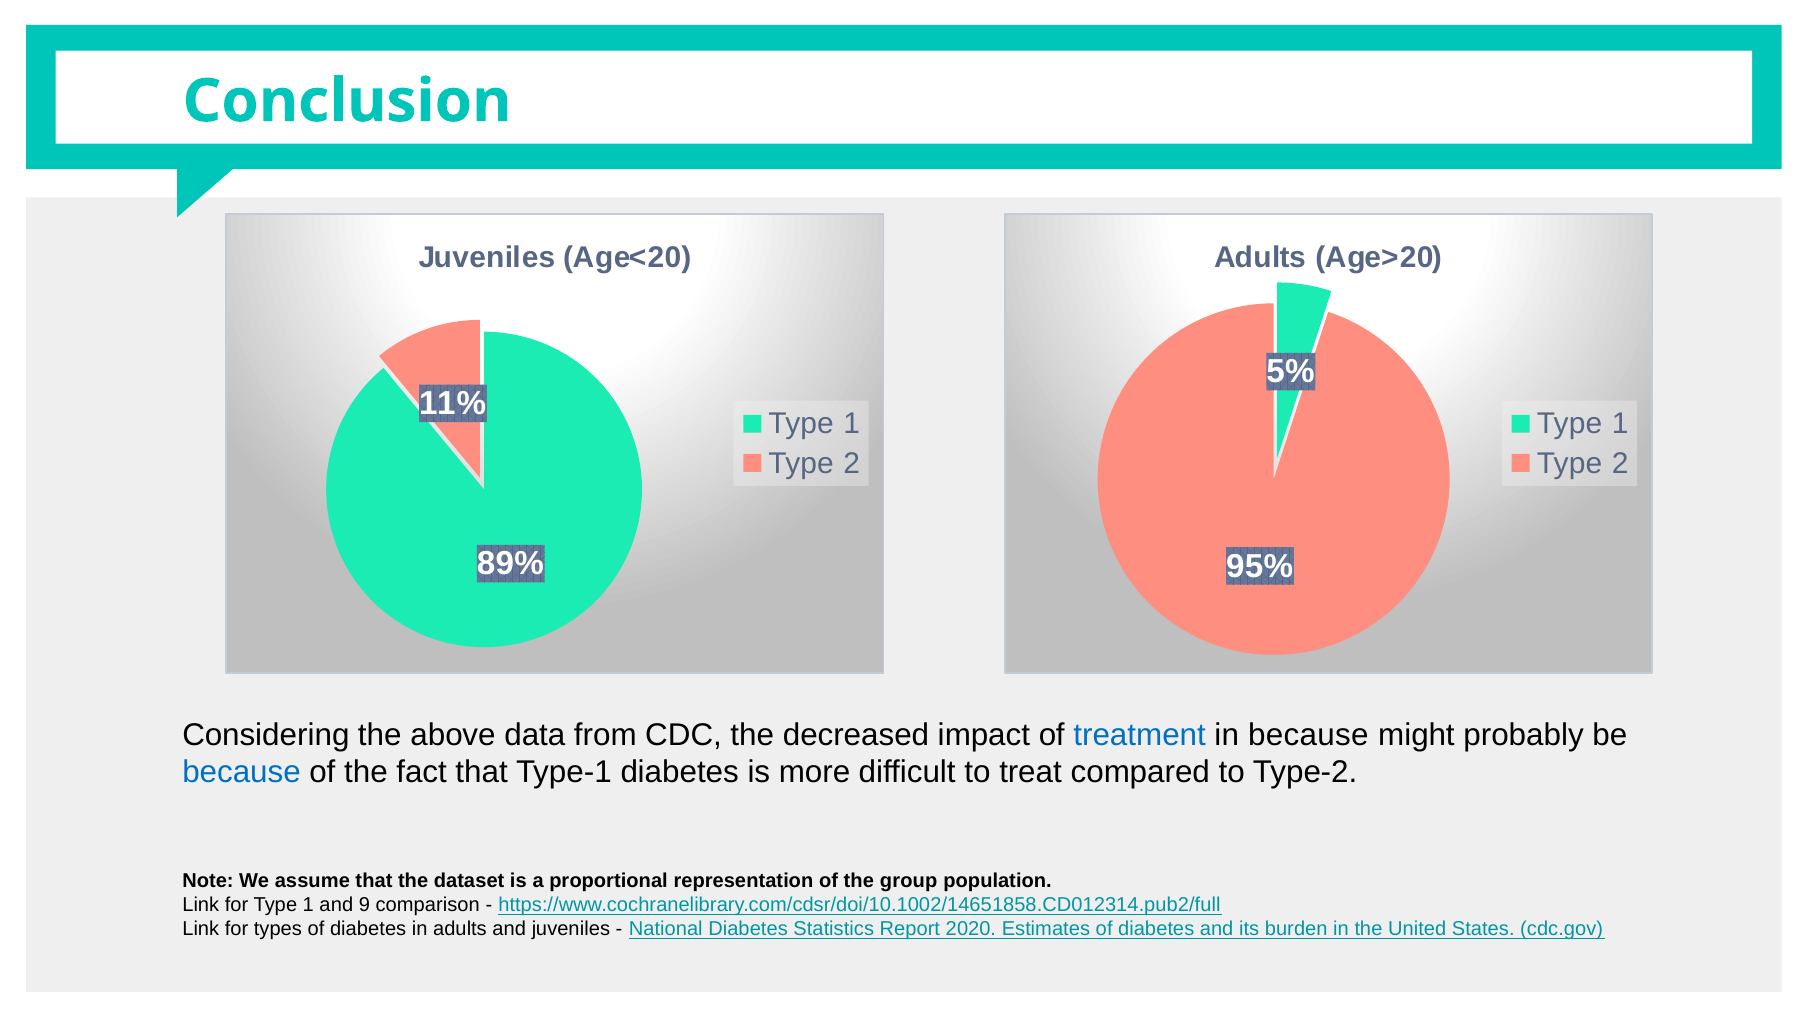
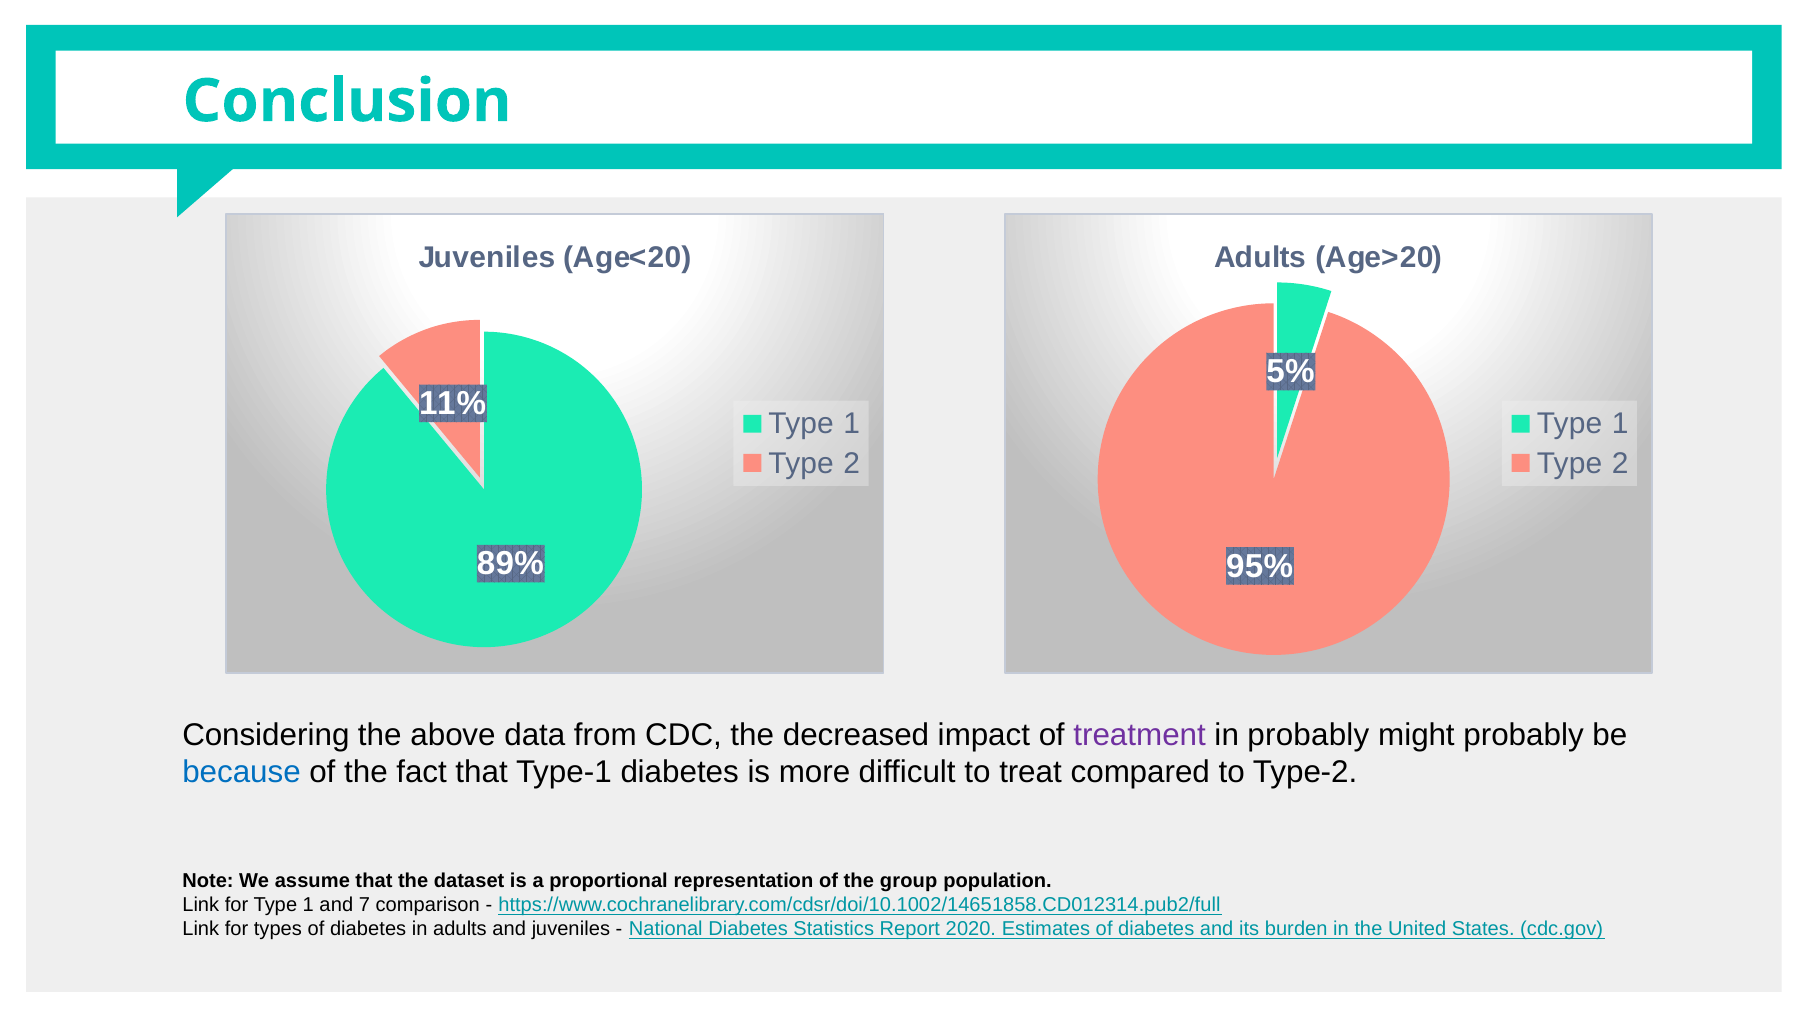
treatment colour: blue -> purple (1140, 735)
in because: because -> probably (1308, 735)
9: 9 -> 7 (364, 905)
